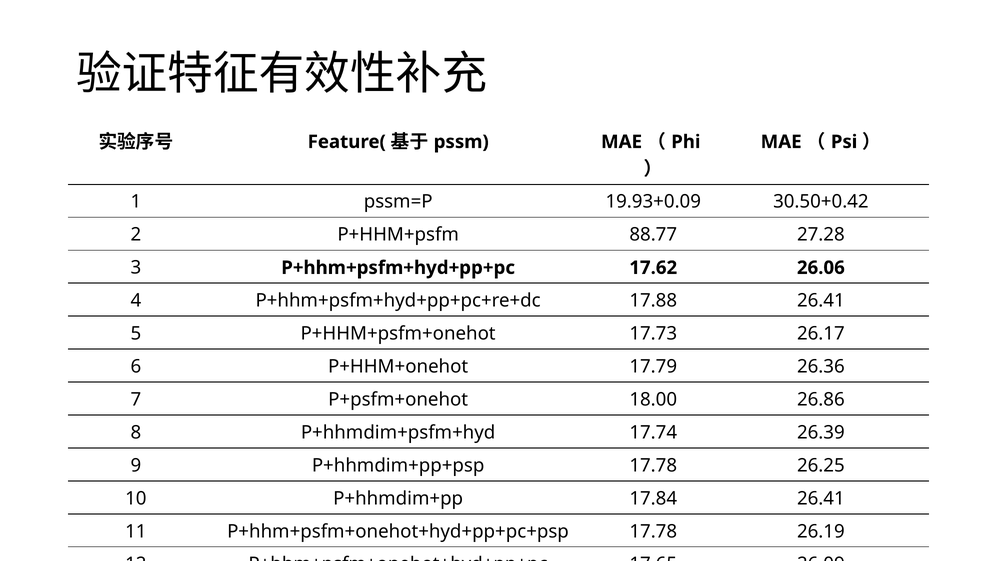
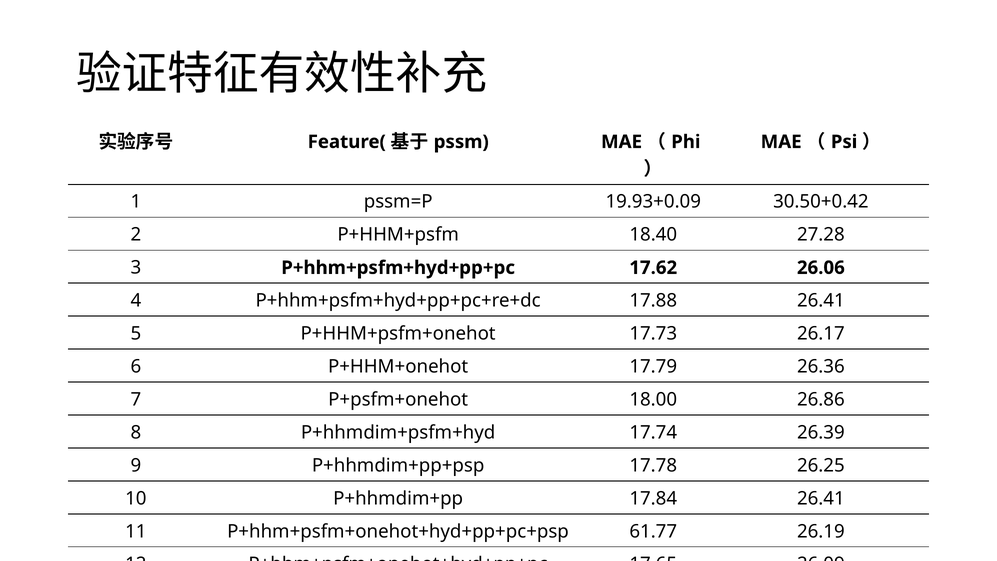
88.77: 88.77 -> 18.40 (653, 235)
P+hhm+psfm+onehot+hyd+pp+pc+psp 17.78: 17.78 -> 61.77 (653, 531)
